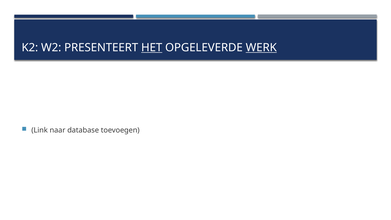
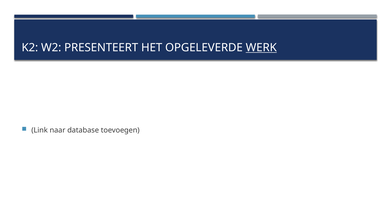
HET underline: present -> none (152, 48)
